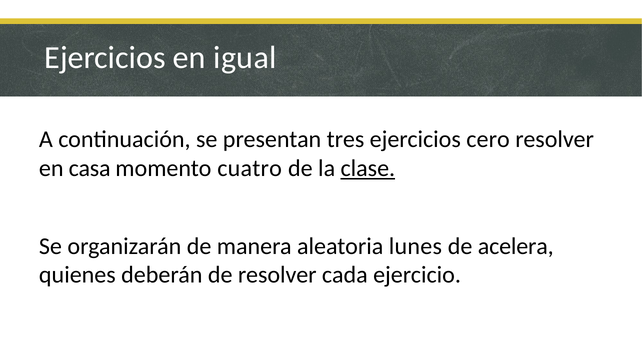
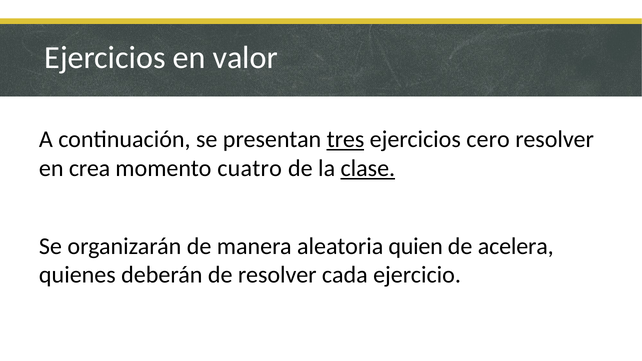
igual: igual -> valor (245, 58)
tres underline: none -> present (346, 139)
casa: casa -> crea (90, 168)
lunes: lunes -> quien (416, 246)
